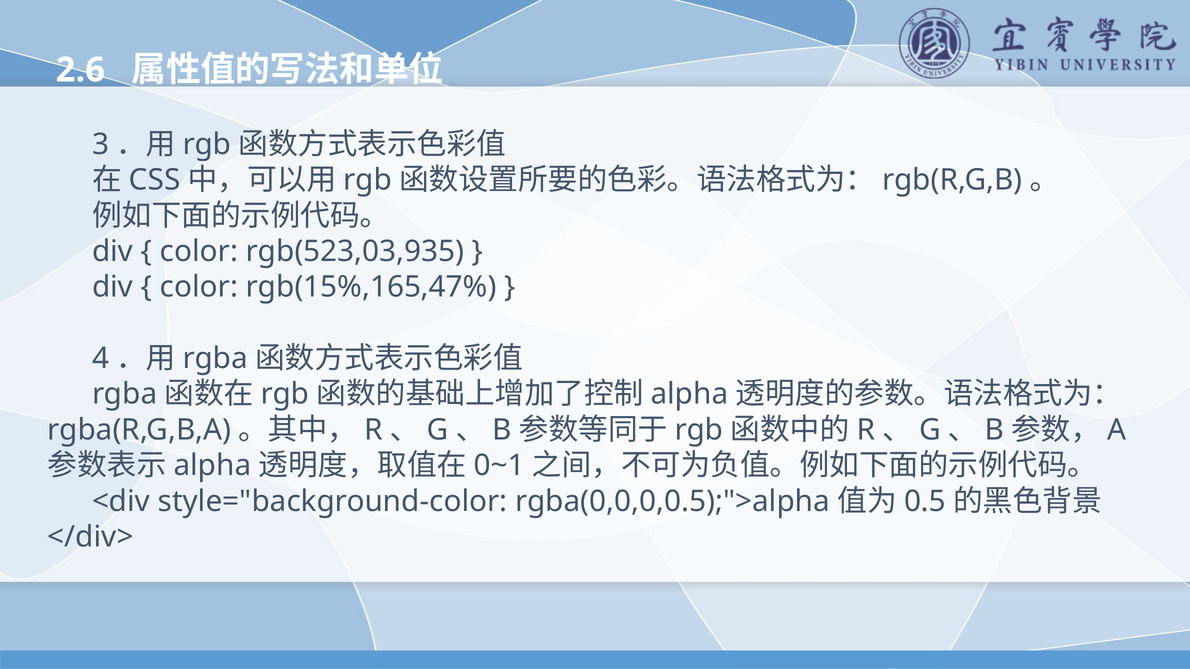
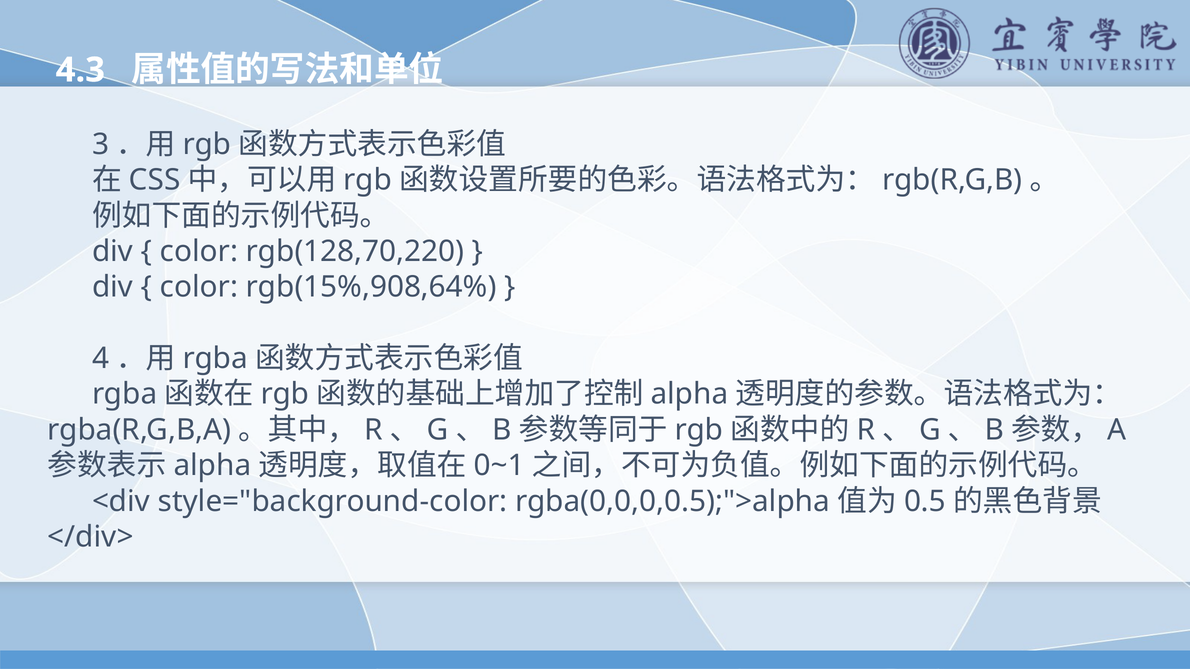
2.6: 2.6 -> 4.3 (80, 70)
rgb(523,03,935: rgb(523,03,935 -> rgb(128,70,220 (355, 252)
rgb(15%,165,47%: rgb(15%,165,47% -> rgb(15%,908,64% (371, 287)
